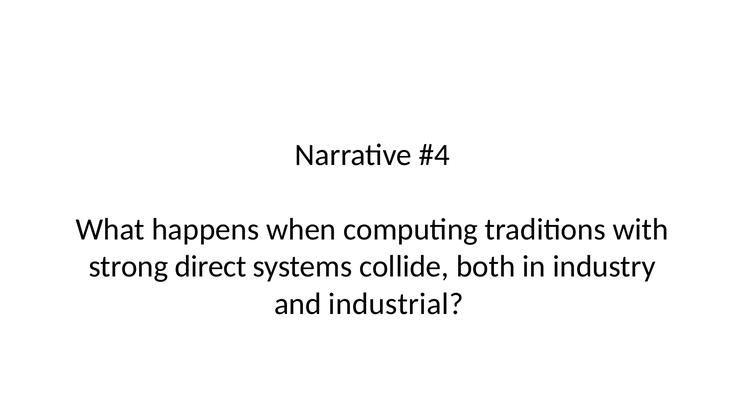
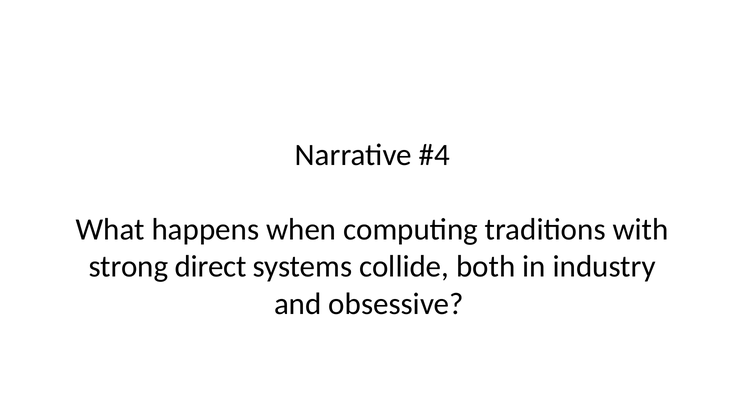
industrial: industrial -> obsessive (396, 304)
